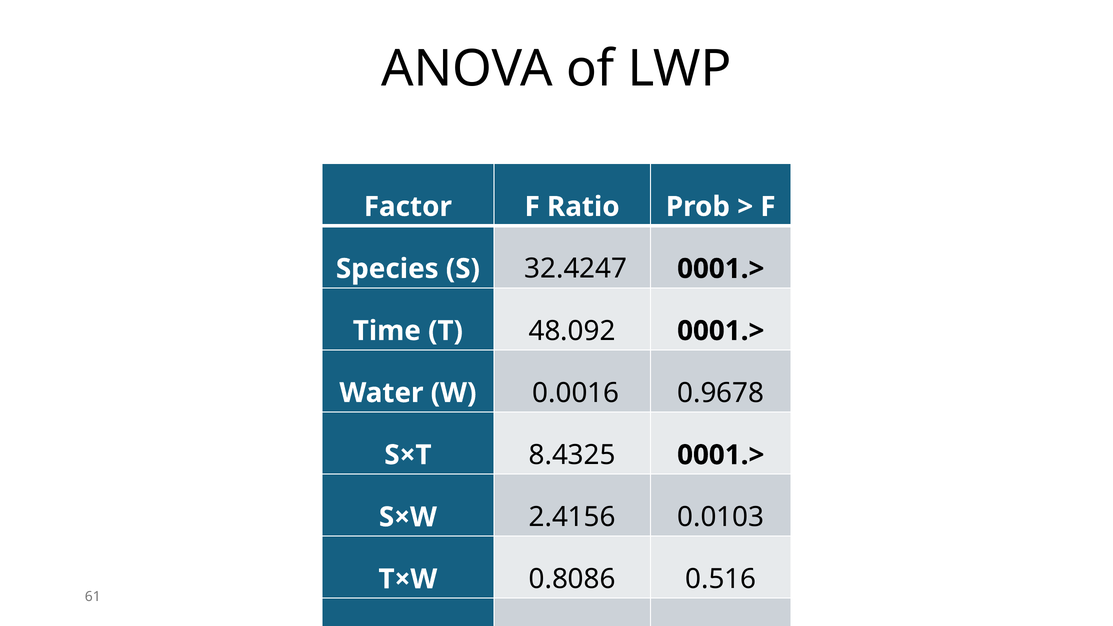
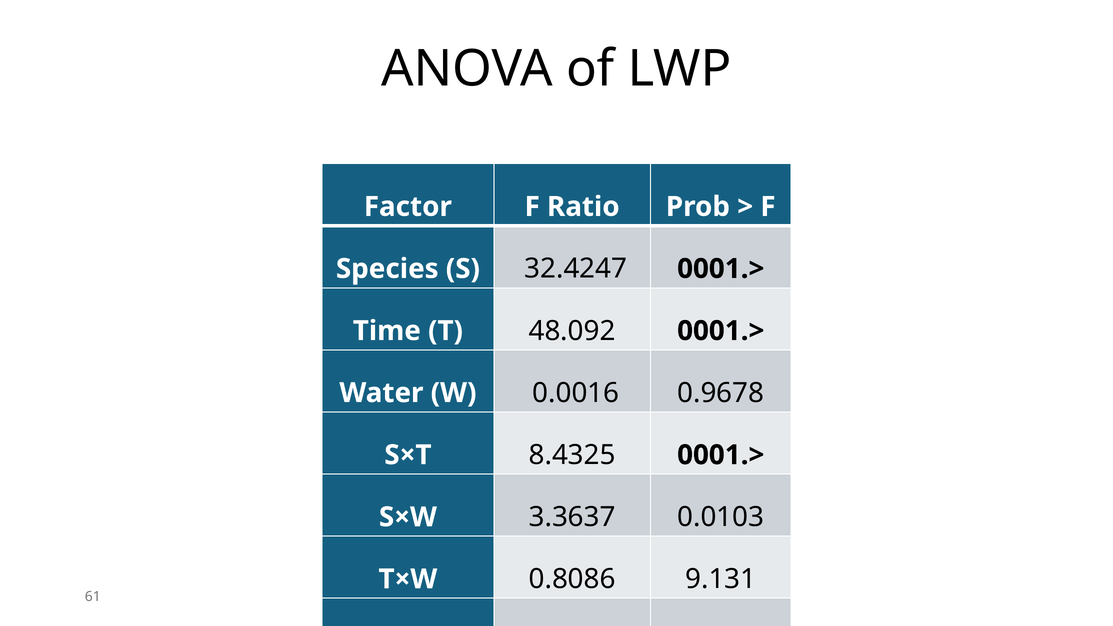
2.4156: 2.4156 -> 3.3637 (572, 517)
0.516: 0.516 -> 9.131 (721, 579)
